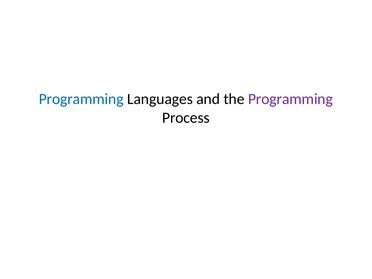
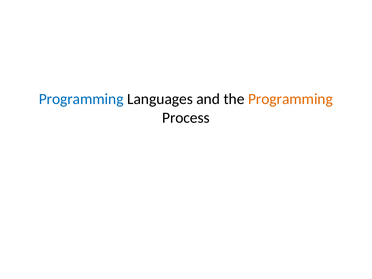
Programming colour: purple -> orange (290, 99)
